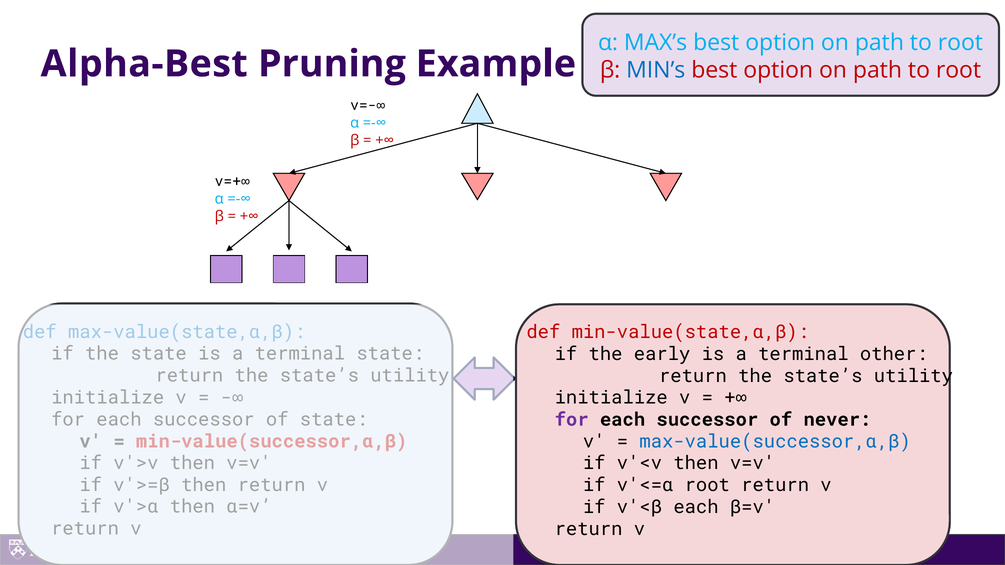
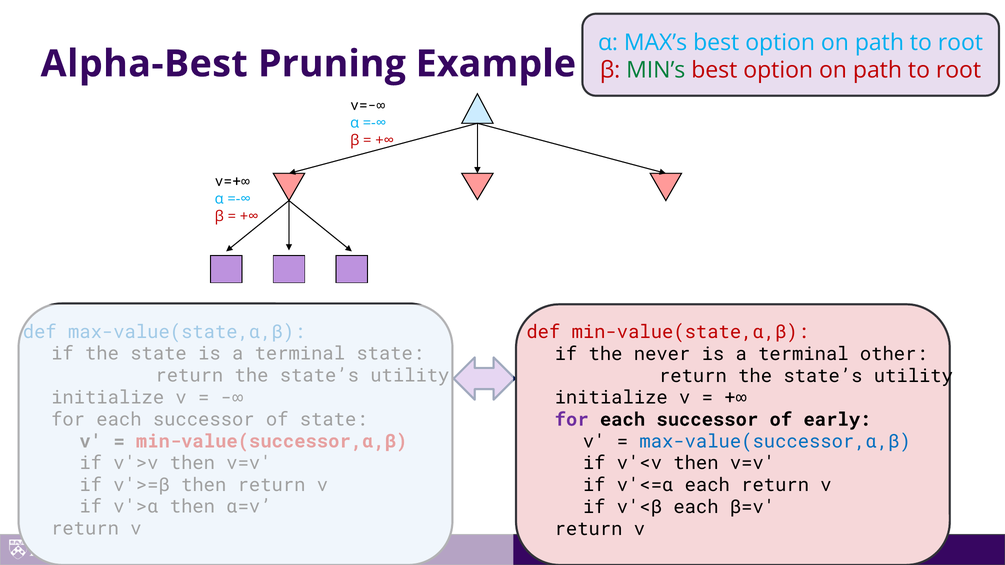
MIN’s colour: blue -> green (656, 70)
early: early -> never (662, 354)
never: never -> early (837, 420)
v'<=α root: root -> each (707, 485)
